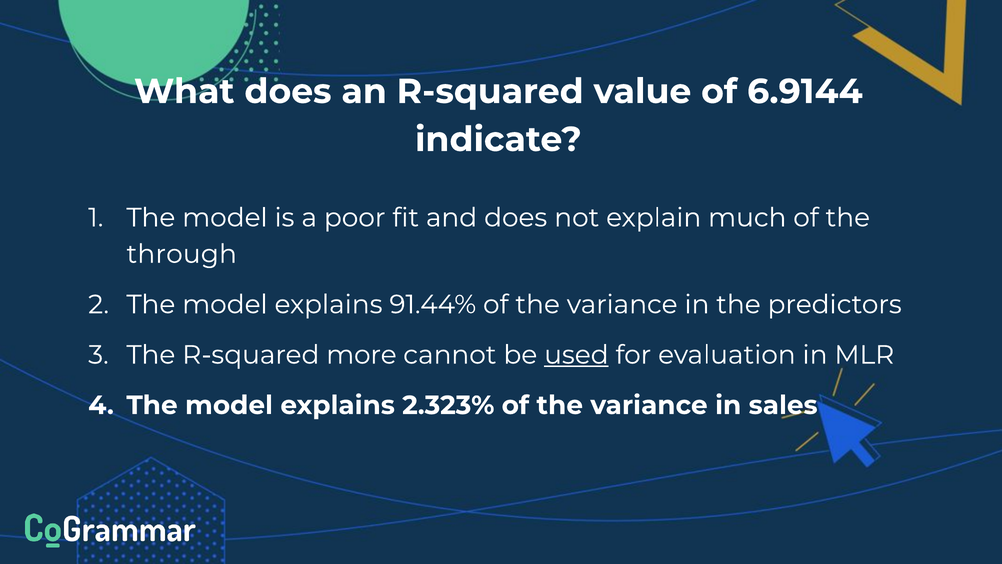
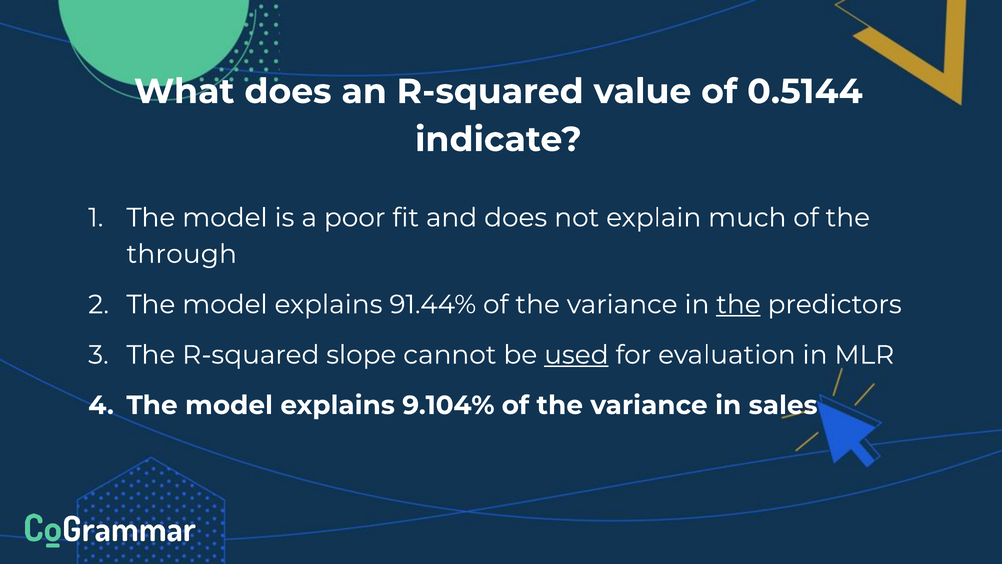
6.9144: 6.9144 -> 0.5144 (805, 92)
the underline: none -> present (738, 304)
more: more -> slope (361, 355)
2.323%: 2.323% -> 9.104% (448, 405)
